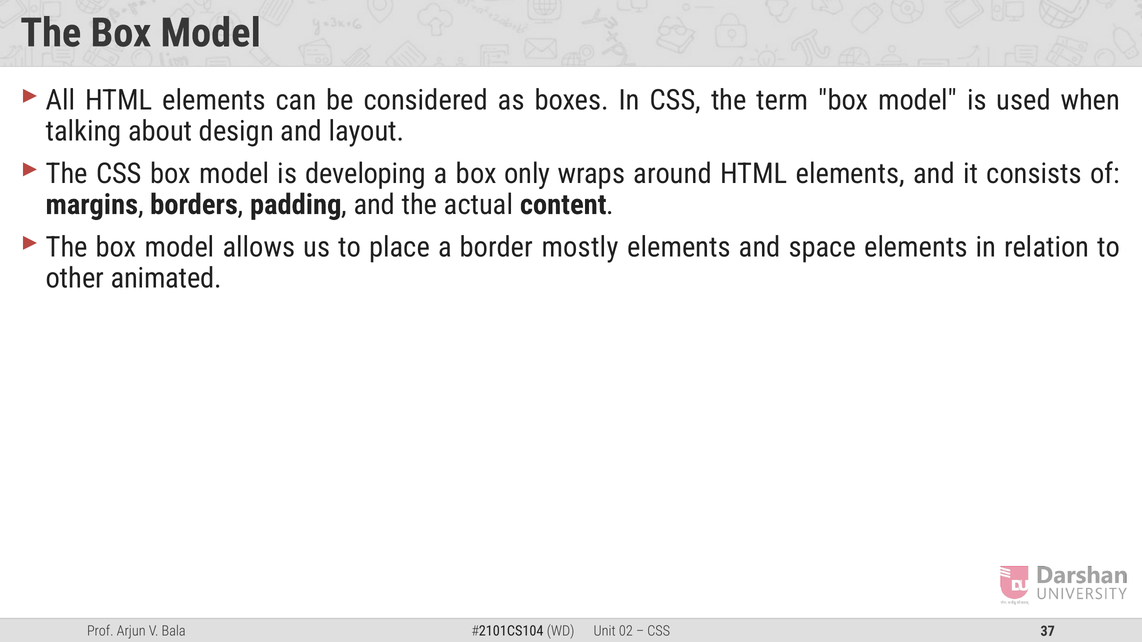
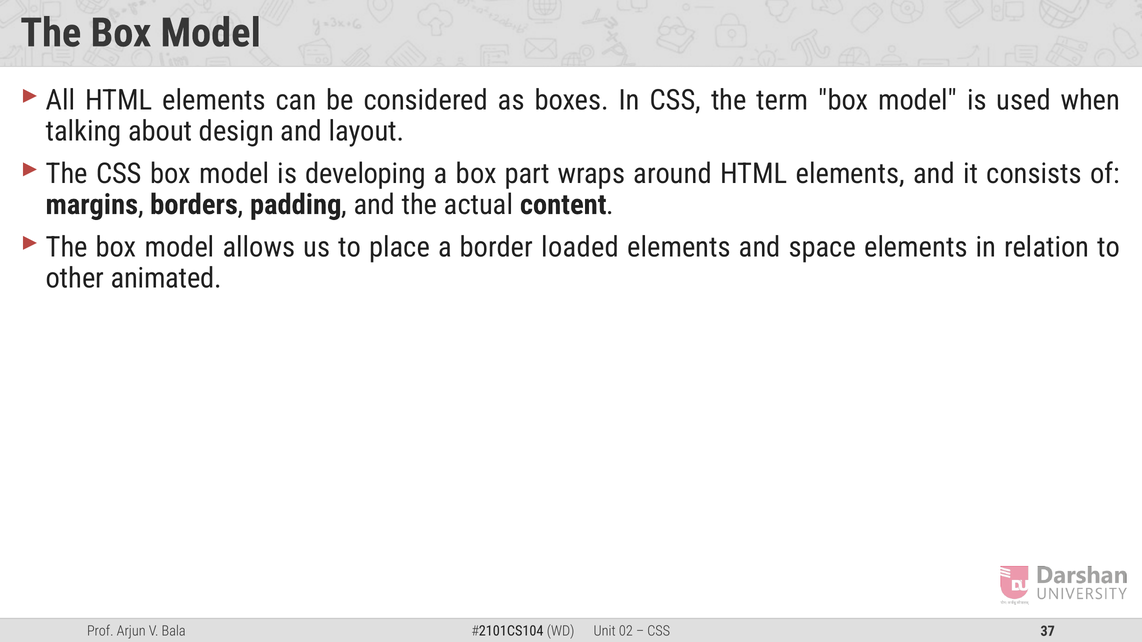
only: only -> part (527, 174)
mostly: mostly -> loaded (580, 247)
